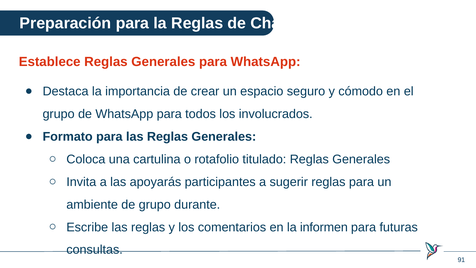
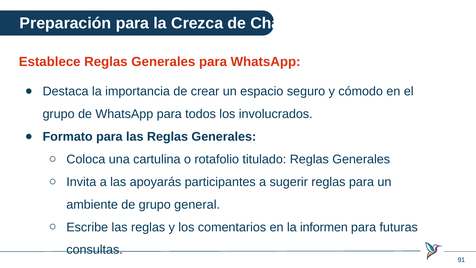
la Reglas: Reglas -> Crezca (197, 23)
durante: durante -> general (197, 204)
